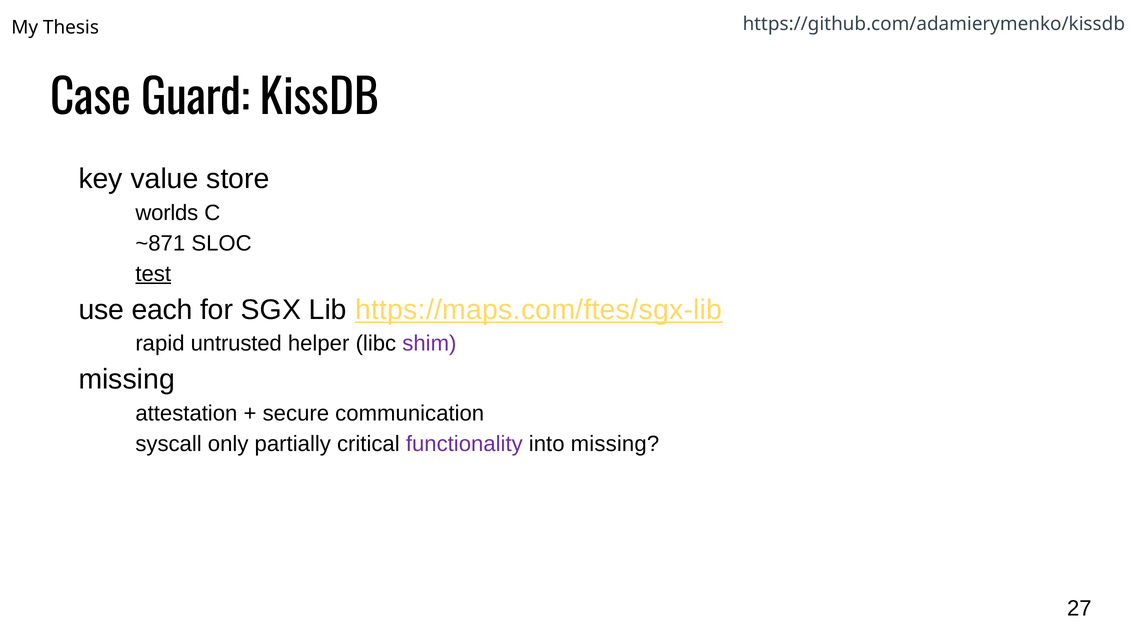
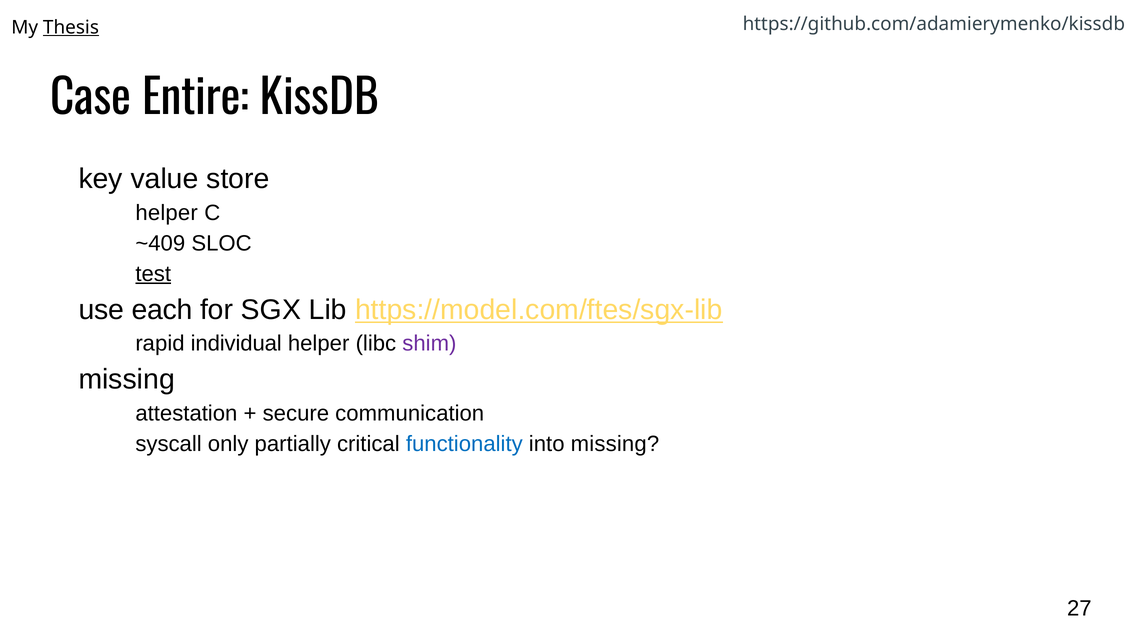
Thesis underline: none -> present (71, 27)
Guard: Guard -> Entire (196, 98)
worlds: worlds -> helper (167, 213)
~871: ~871 -> ~409 (160, 243)
https://maps.com/ftes/sgx-lib: https://maps.com/ftes/sgx-lib -> https://model.com/ftes/sgx-lib (539, 309)
untrusted: untrusted -> individual (236, 343)
functionality colour: purple -> blue (464, 443)
